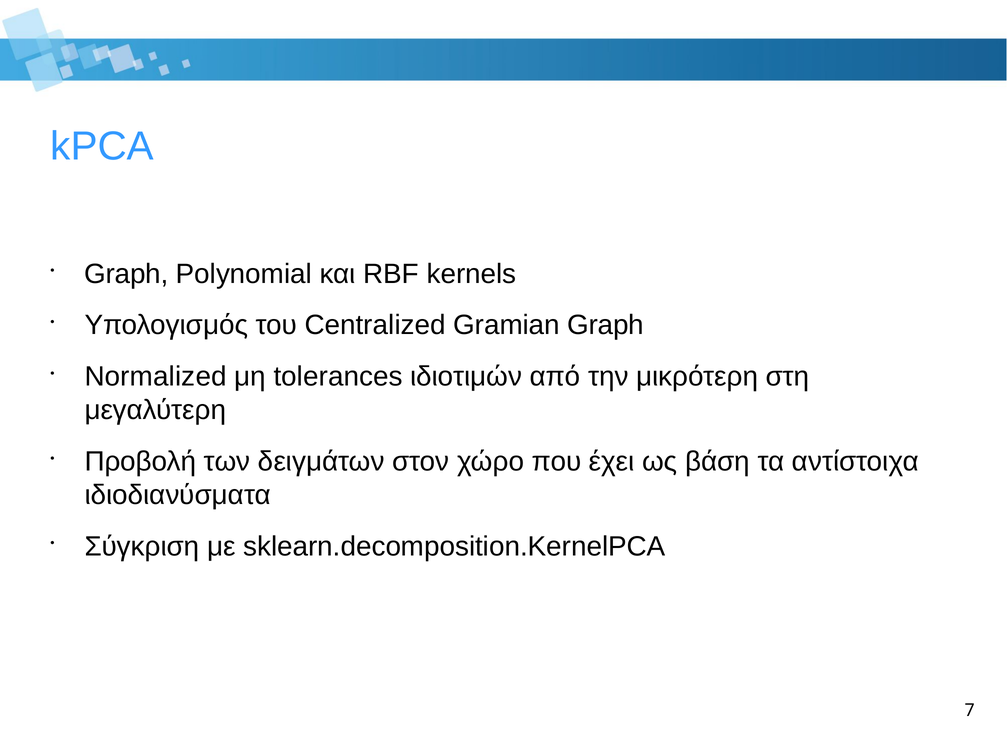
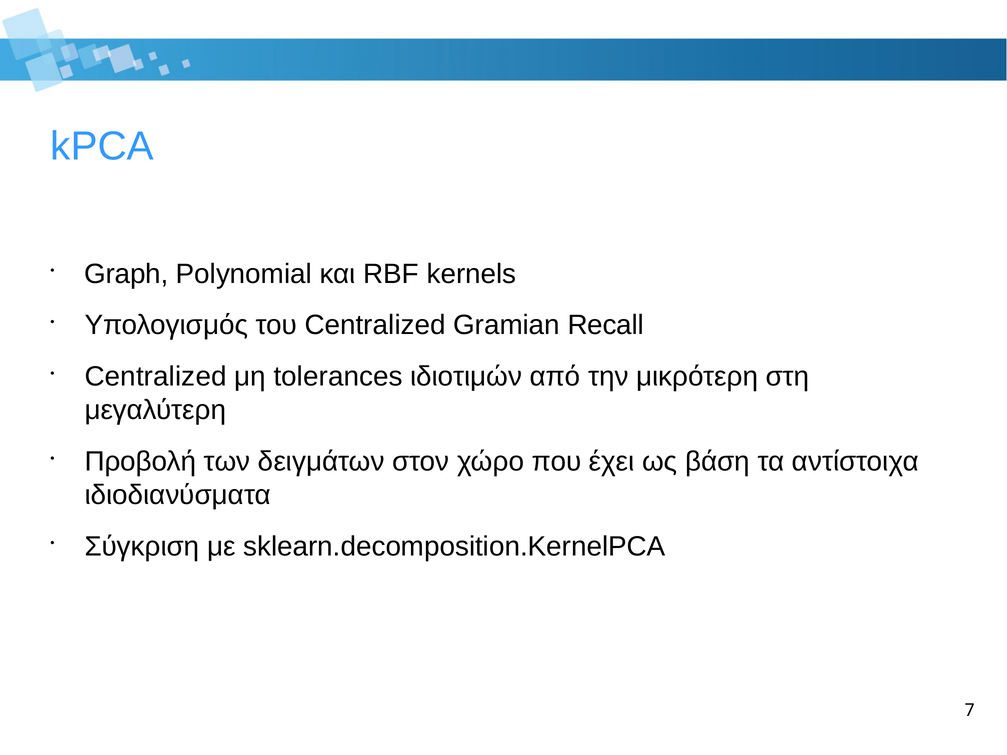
Gramian Graph: Graph -> Recall (606, 325)
Normalized: Normalized -> Centralized (156, 377)
